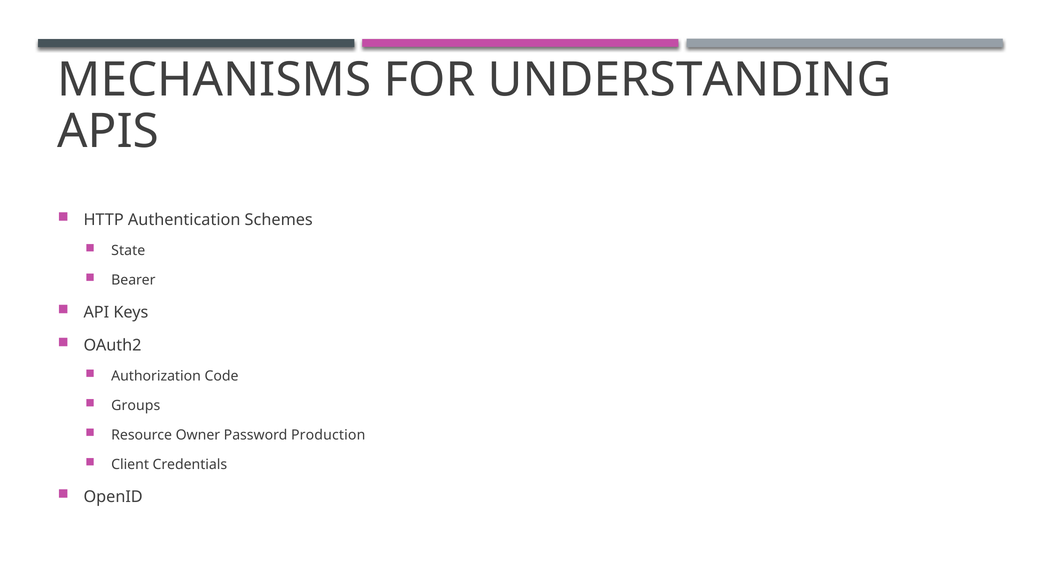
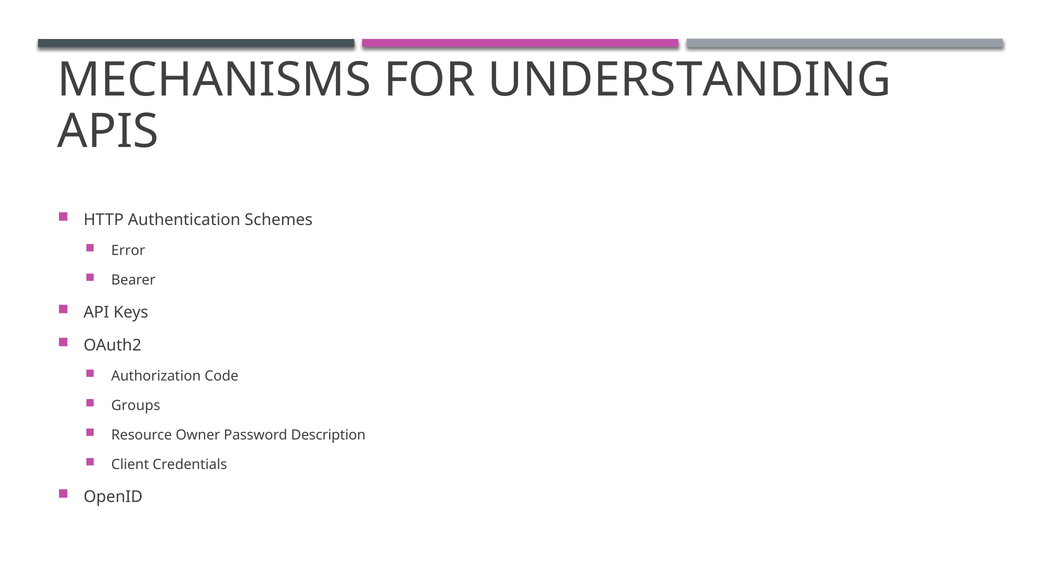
State: State -> Error (128, 250)
Production: Production -> Description (328, 435)
